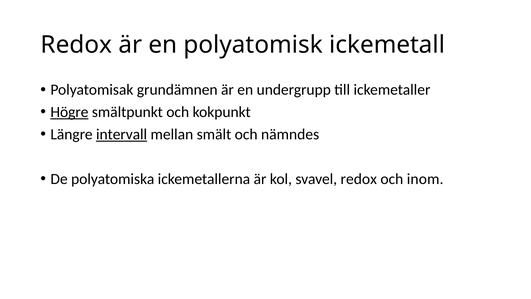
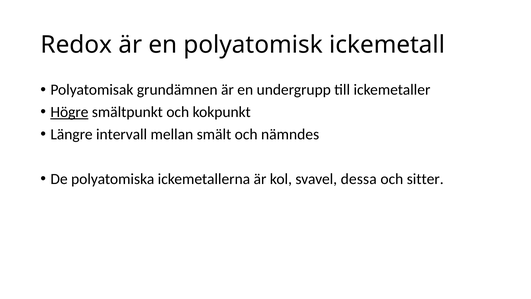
intervall underline: present -> none (122, 134)
svavel redox: redox -> dessa (359, 179)
inom: inom -> sitter (425, 179)
